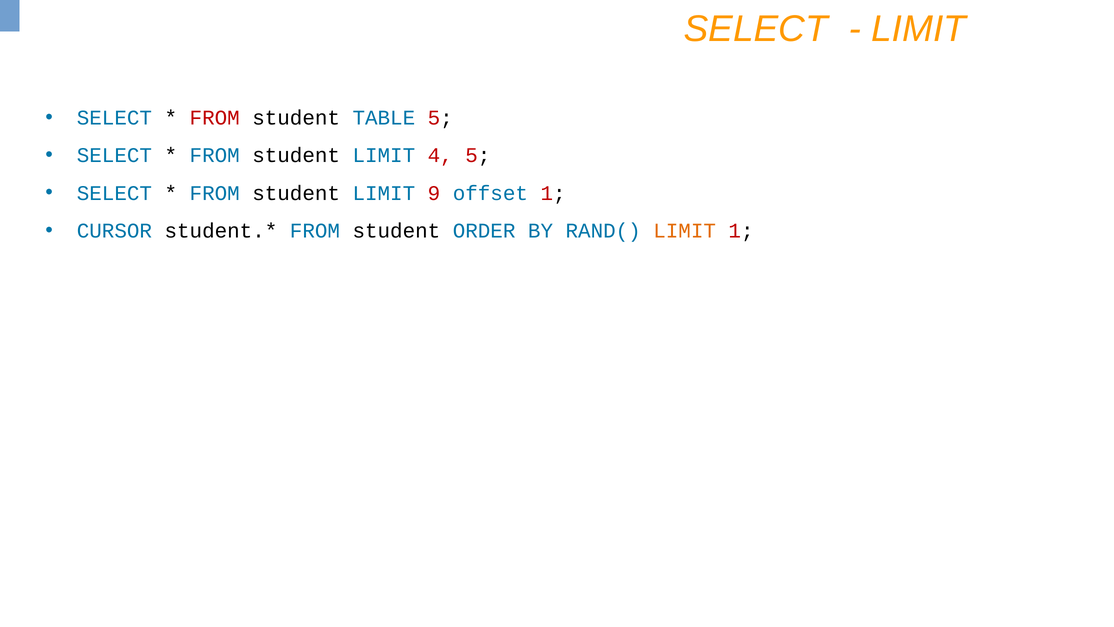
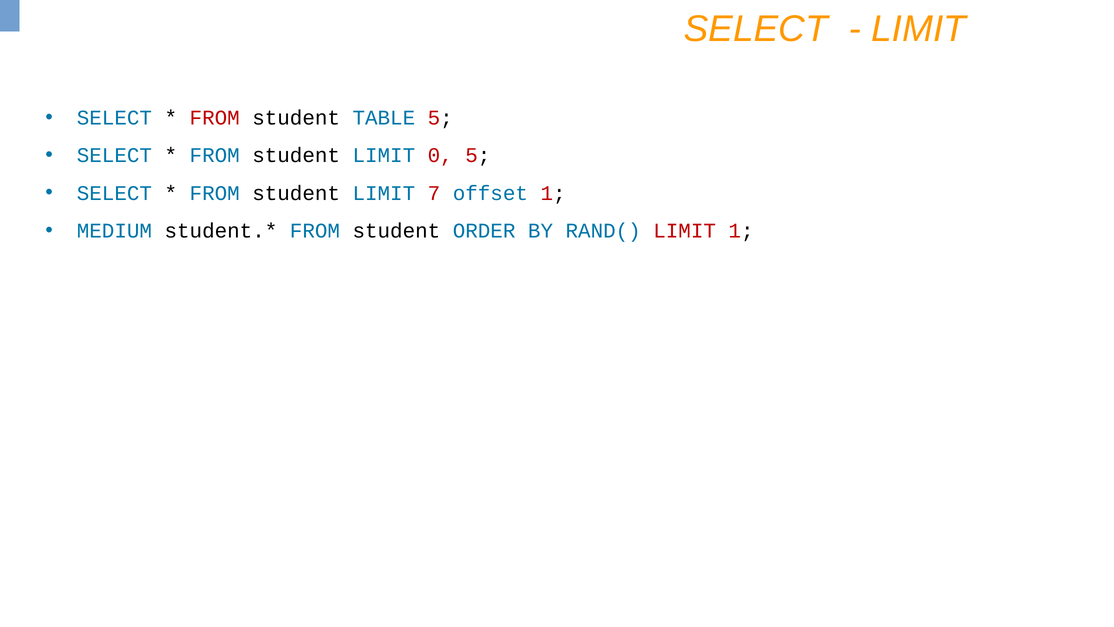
4: 4 -> 0 (440, 155)
9: 9 -> 7 (434, 193)
CURSOR: CURSOR -> MEDIUM (114, 231)
LIMIT colour: orange -> red (685, 231)
